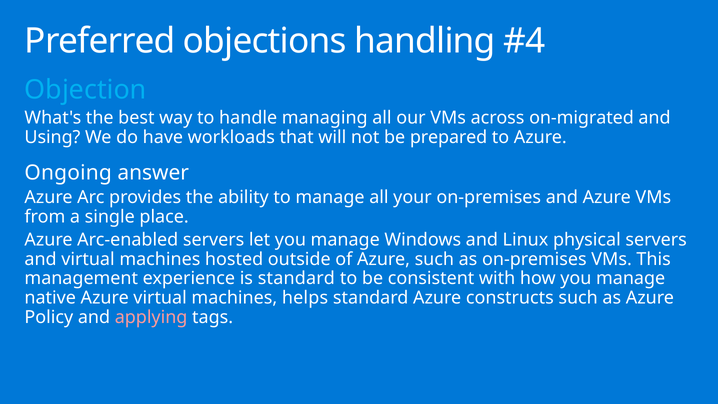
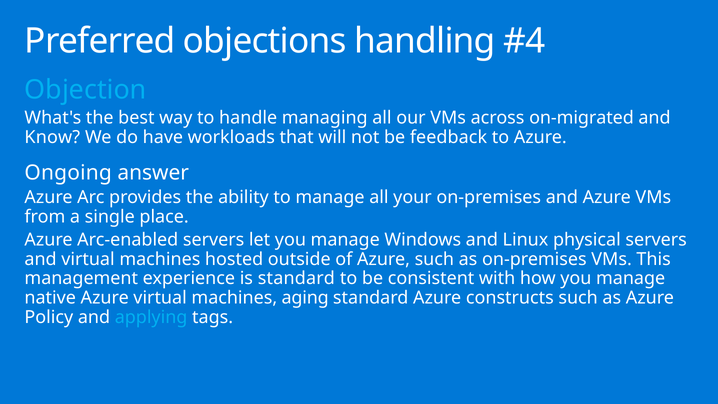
Using: Using -> Know (52, 137)
prepared: prepared -> feedback (448, 137)
helps: helps -> aging (305, 298)
applying colour: pink -> light blue (151, 317)
